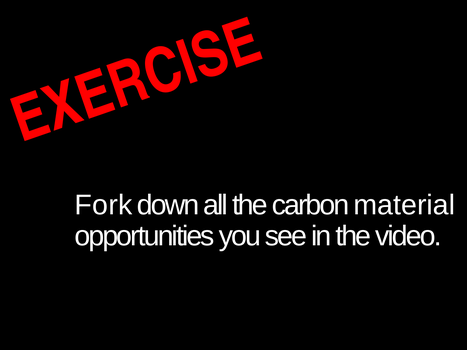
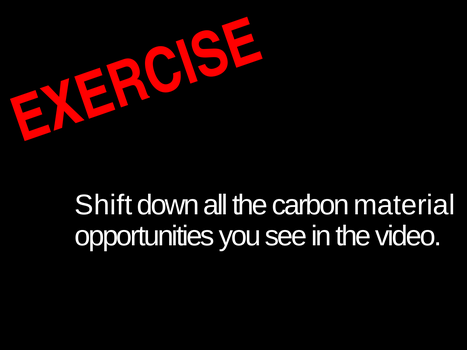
Fork: Fork -> Shift (104, 205)
